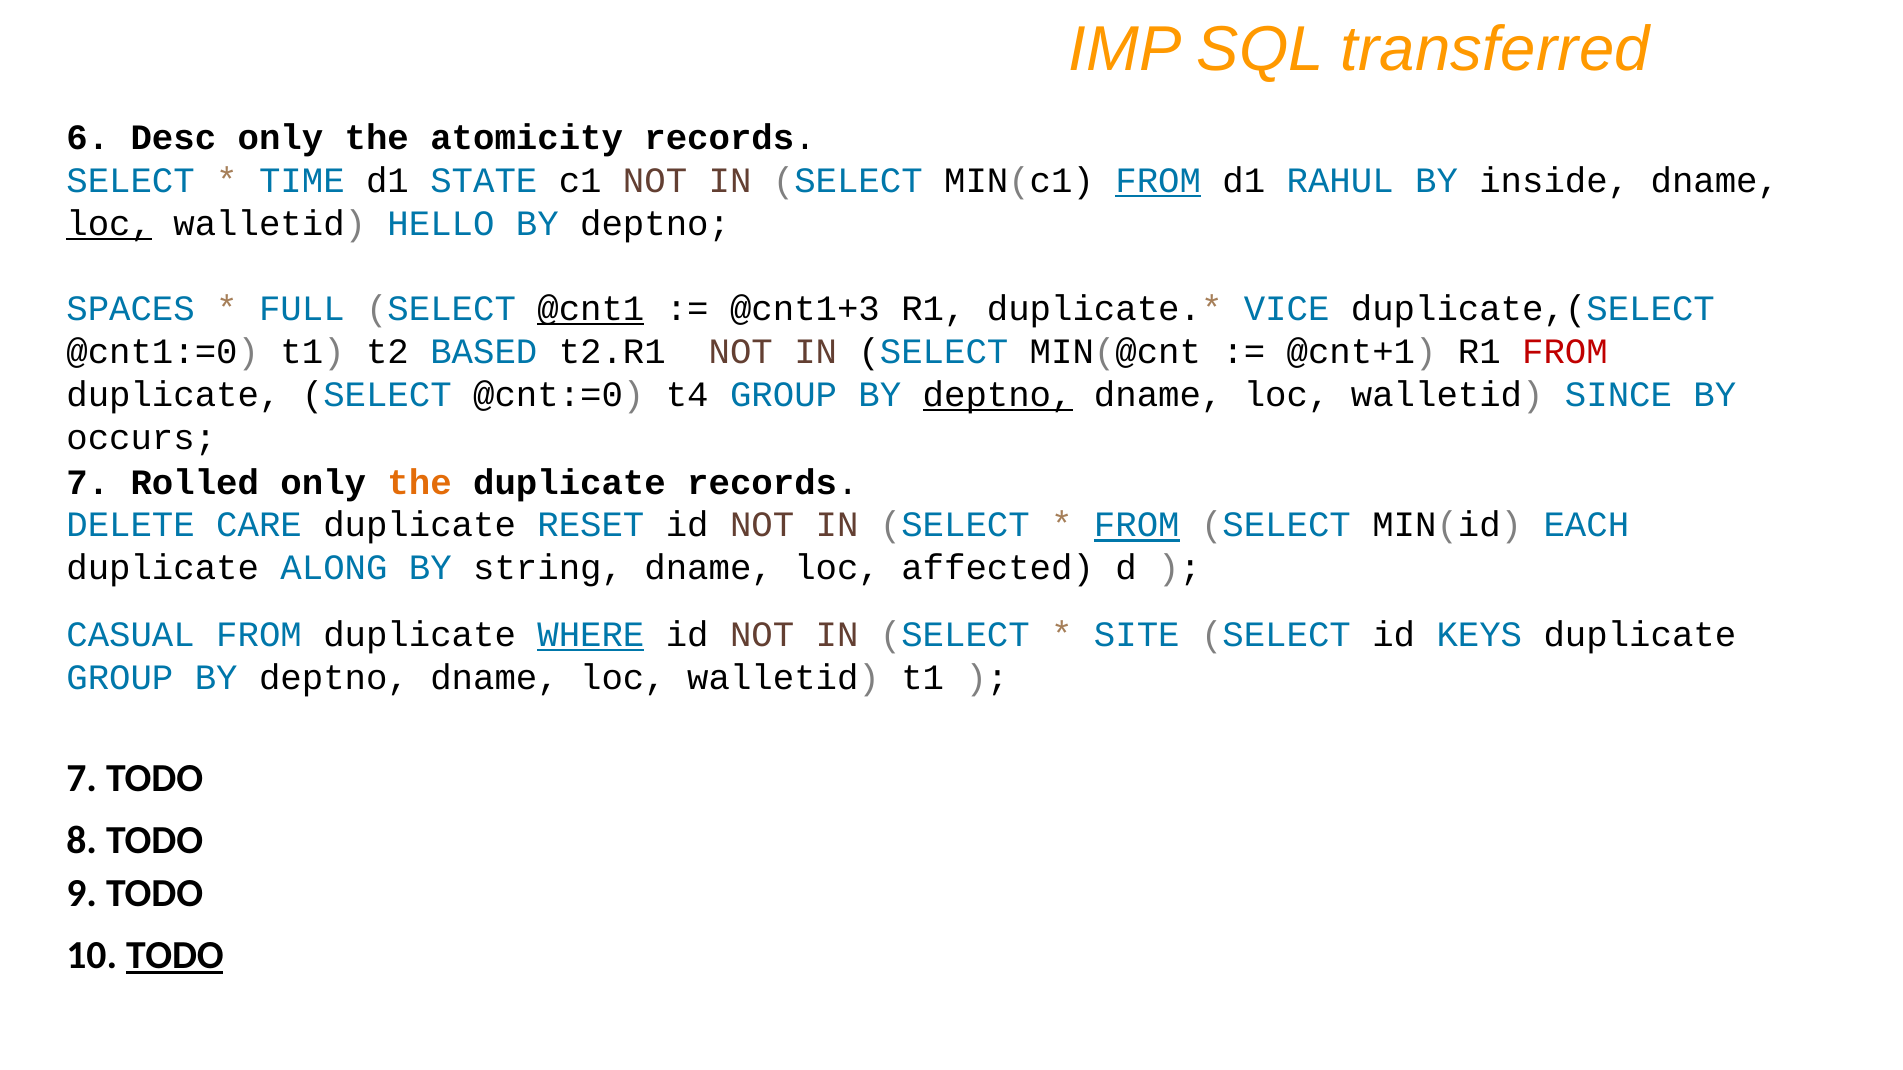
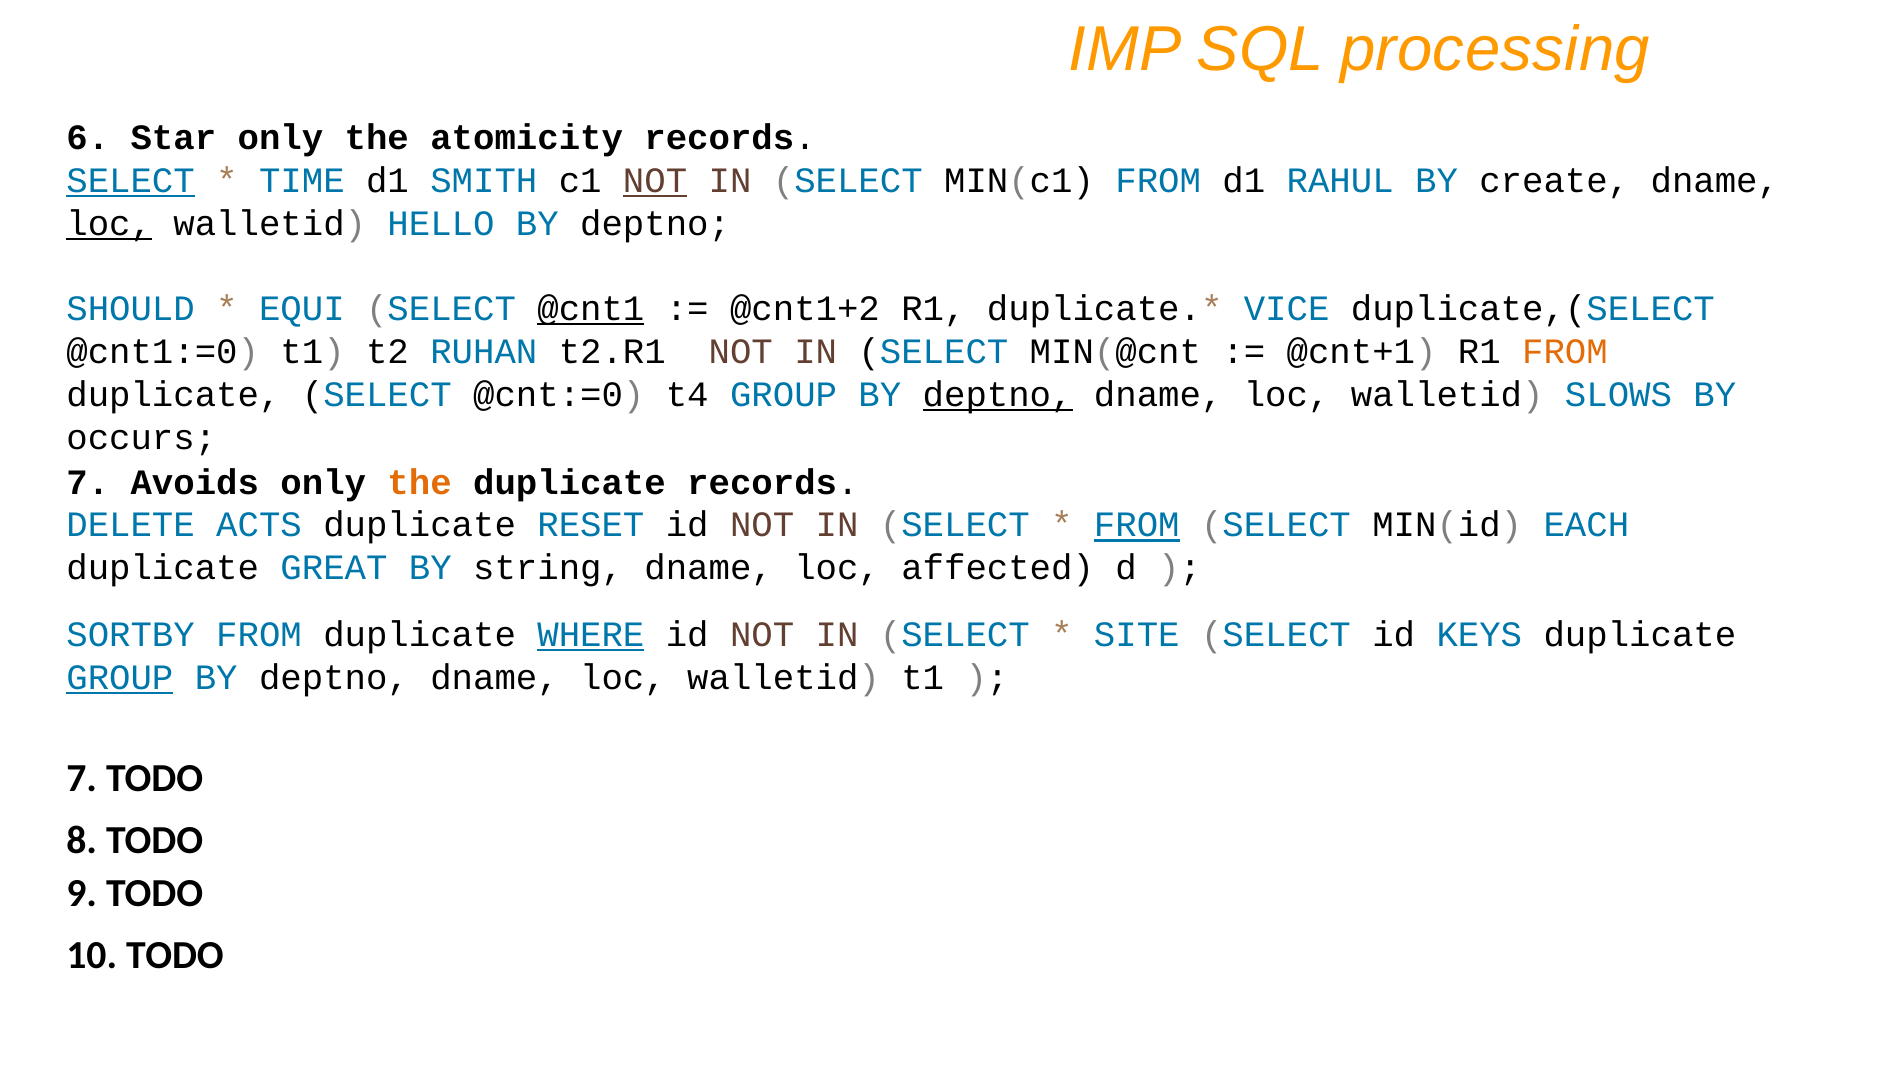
transferred: transferred -> processing (1495, 50)
Desc: Desc -> Star (173, 138)
SELECT underline: none -> present (131, 181)
STATE: STATE -> SMITH (484, 181)
NOT underline: none -> present (655, 181)
FROM underline: present -> none (1158, 181)
inside: inside -> create (1554, 181)
SPACES: SPACES -> SHOULD (131, 309)
FULL: FULL -> EQUI (302, 309)
@cnt1+3: @cnt1+3 -> @cnt1+2 (805, 309)
BASED: BASED -> RUHAN (484, 352)
FROM colour: red -> orange (1565, 352)
SINCE: SINCE -> SLOWS (1618, 395)
Rolled: Rolled -> Avoids (195, 483)
CARE: CARE -> ACTS (259, 525)
ALONG: ALONG -> GREAT (334, 568)
CASUAL: CASUAL -> SORTBY (131, 635)
GROUP underline: none -> present (120, 678)
TODO underline: present -> none (175, 956)
